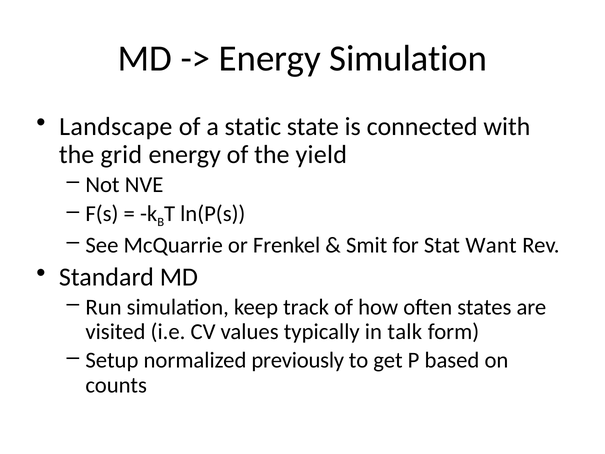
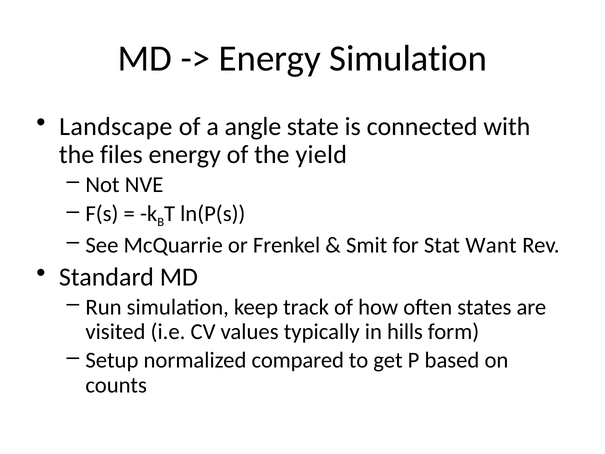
static: static -> angle (253, 126)
grid: grid -> files (121, 155)
talk: talk -> hills (405, 332)
previously: previously -> compared (298, 360)
